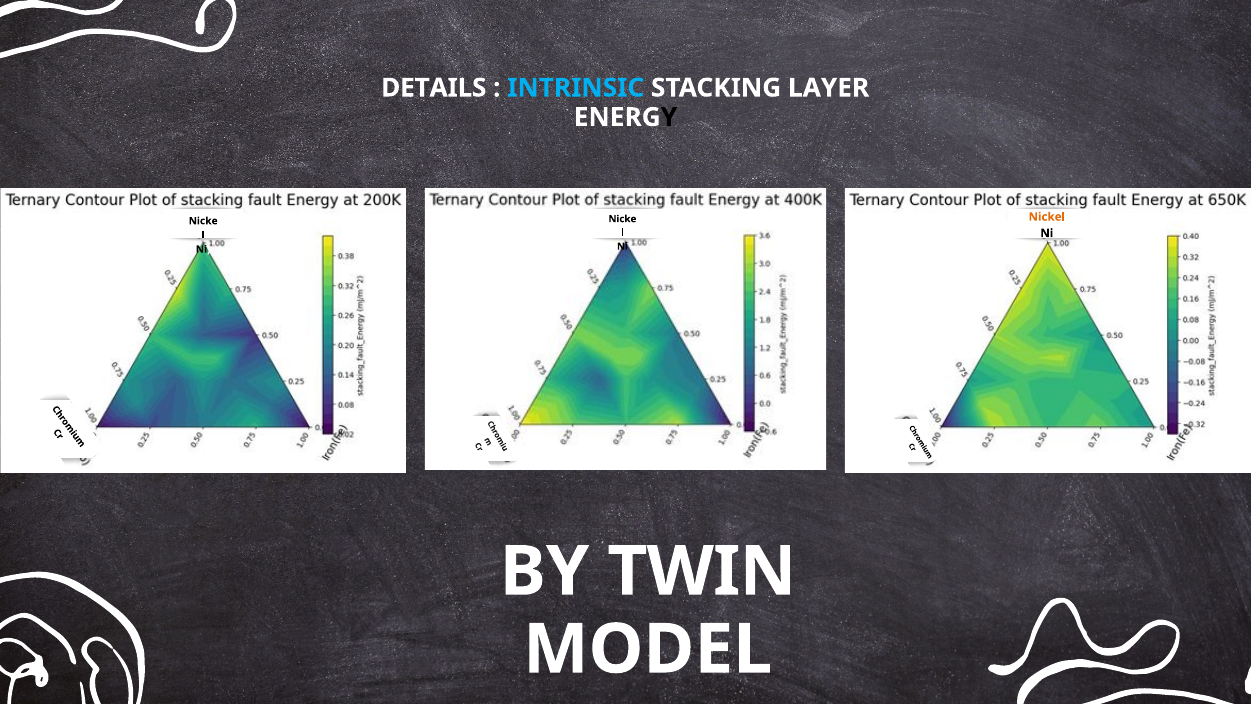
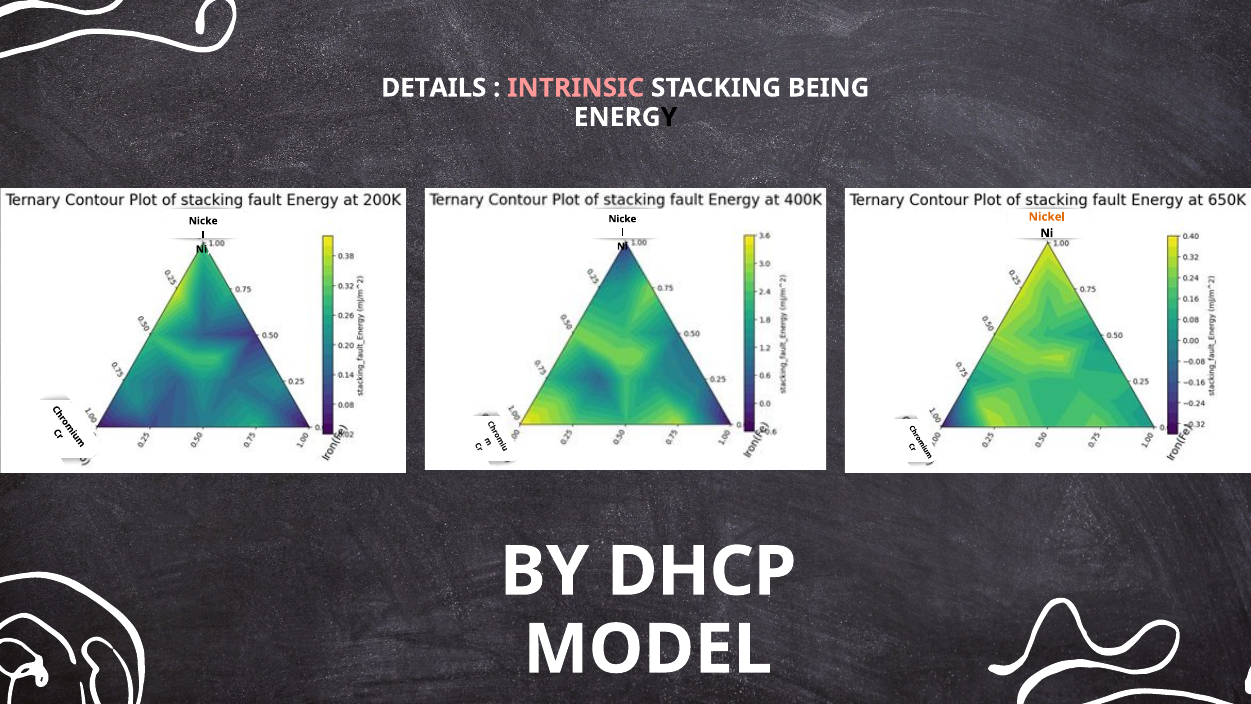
INTRINSIC colour: light blue -> pink (576, 88)
LAYER: LAYER -> BEING (829, 88)
TWIN: TWIN -> DHCP (702, 572)
